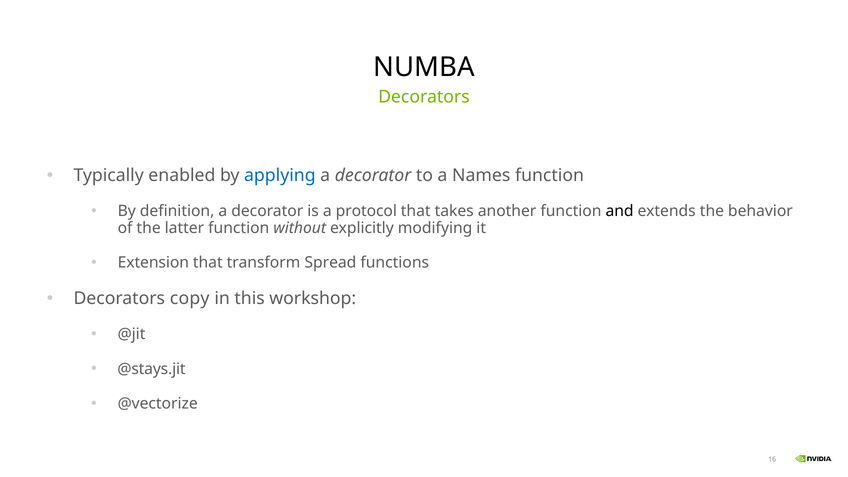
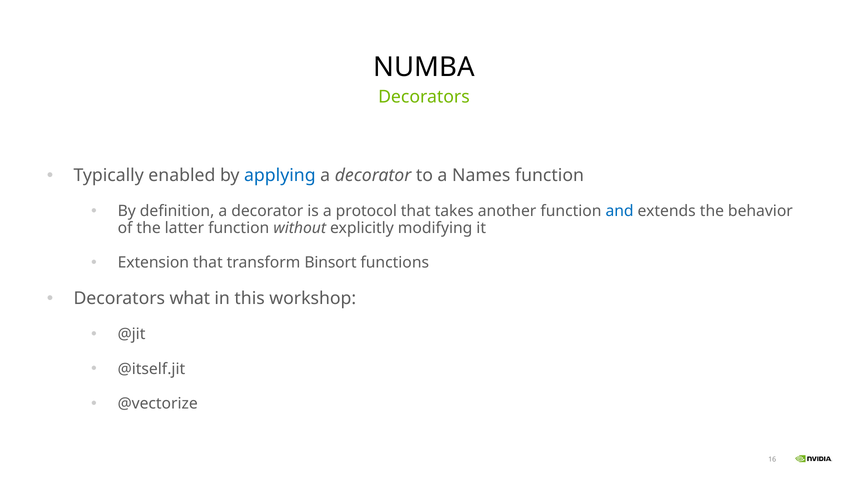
and colour: black -> blue (620, 211)
Spread: Spread -> Binsort (330, 263)
copy: copy -> what (190, 299)
@stays.jit: @stays.jit -> @itself.jit (151, 369)
